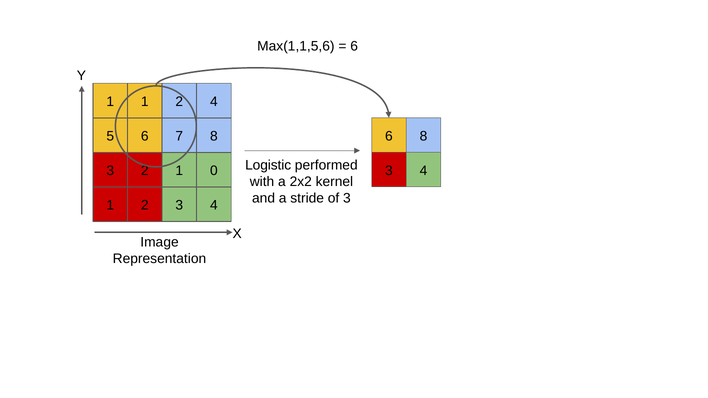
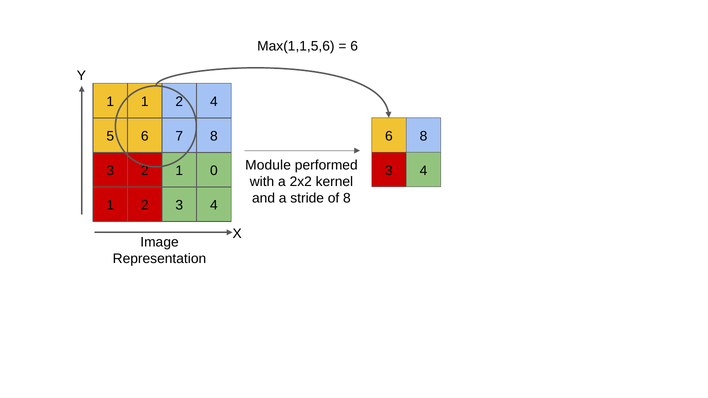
Logistic: Logistic -> Module (268, 165)
of 3: 3 -> 8 (347, 198)
